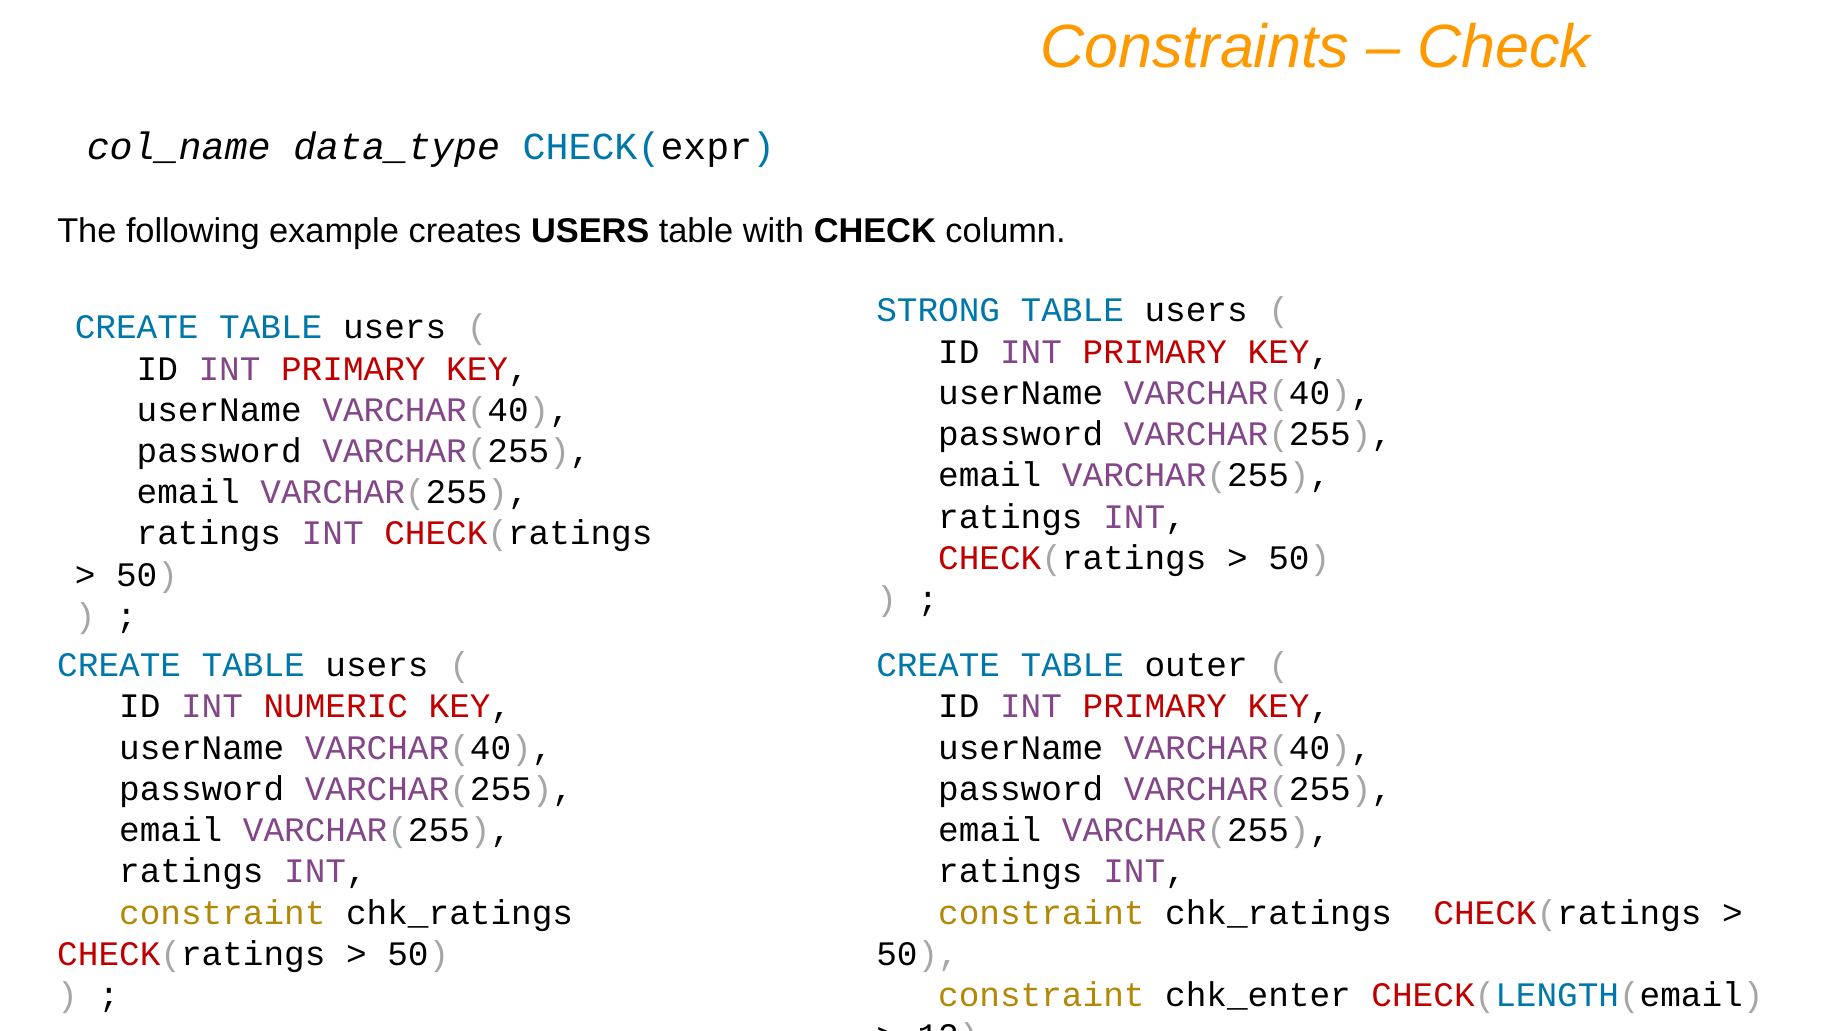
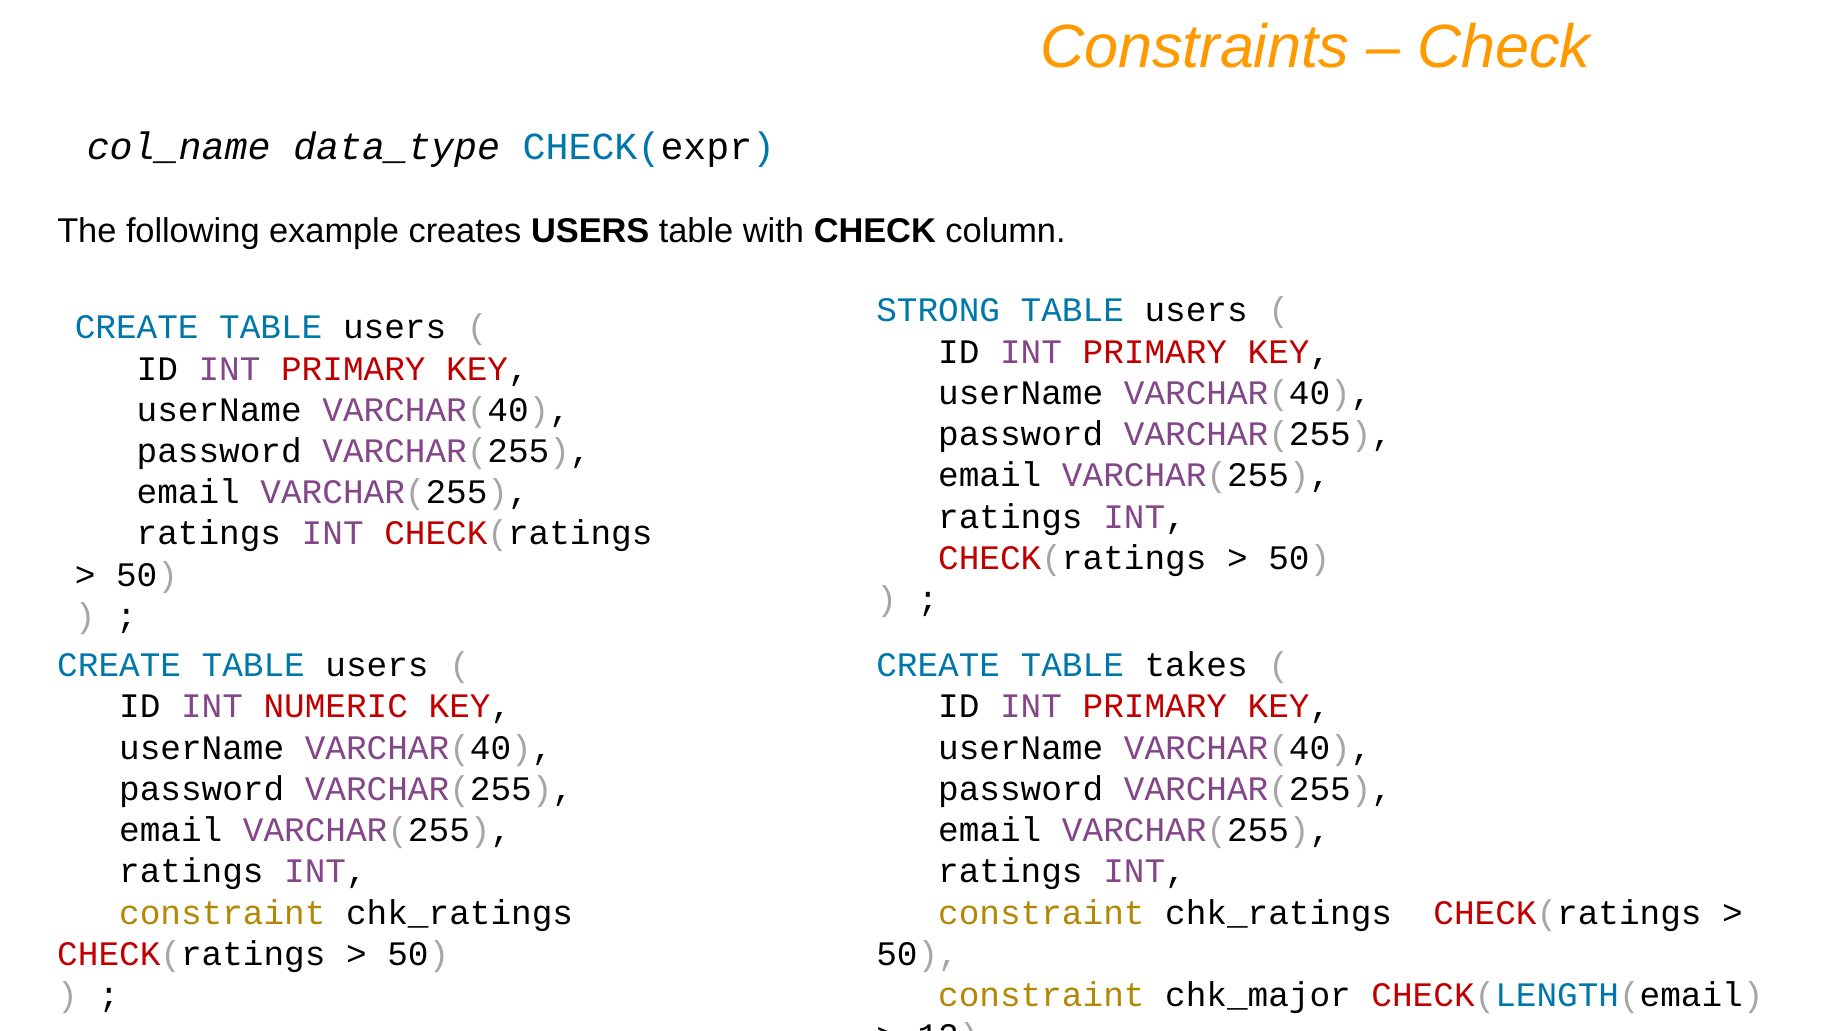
outer: outer -> takes (1196, 666)
chk_enter: chk_enter -> chk_major (1258, 996)
